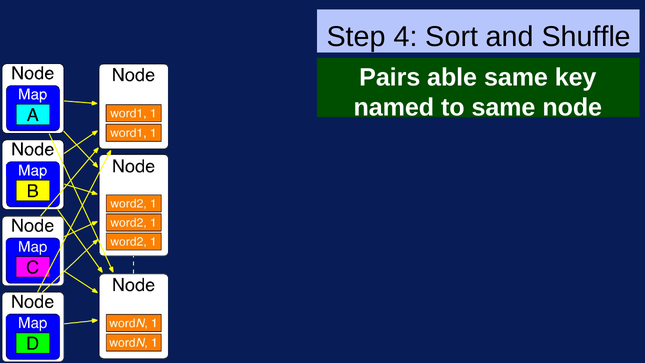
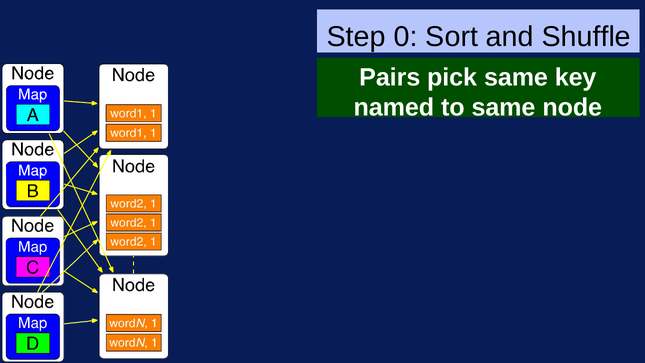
4: 4 -> 0 (406, 37)
able: able -> pick (452, 77)
